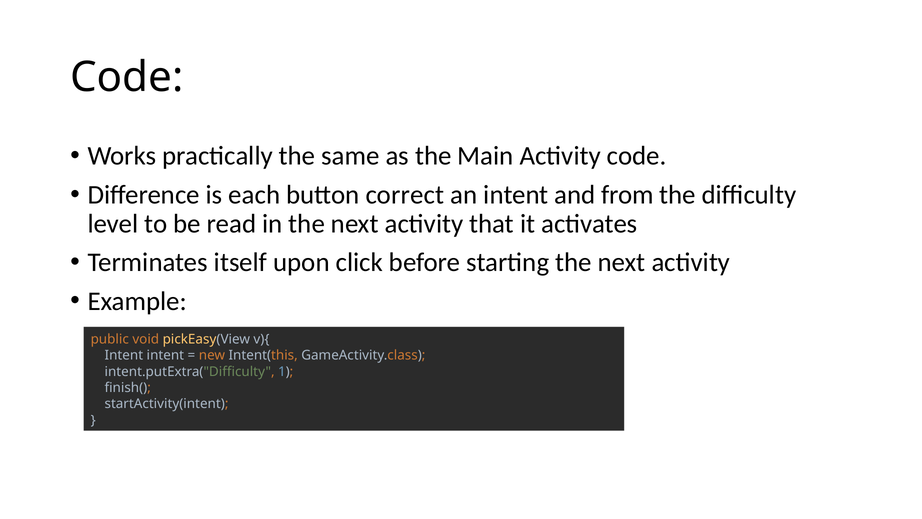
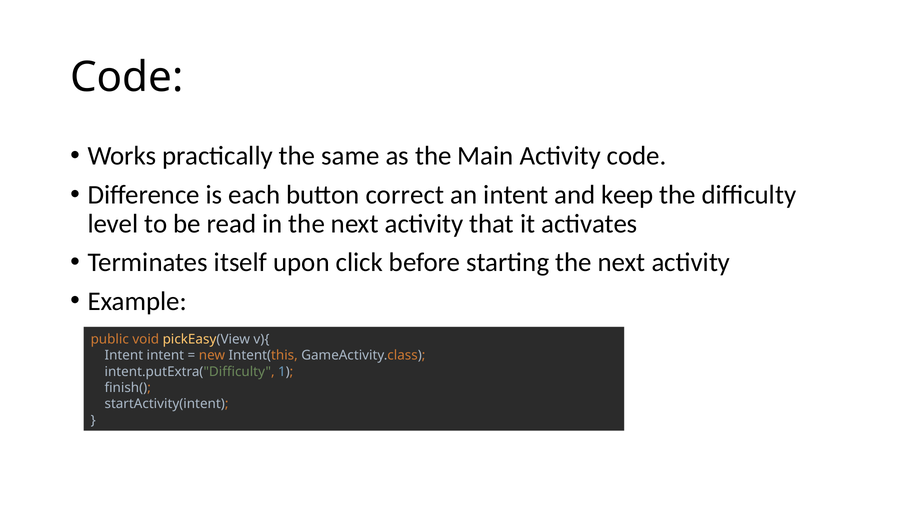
from: from -> keep (627, 195)
